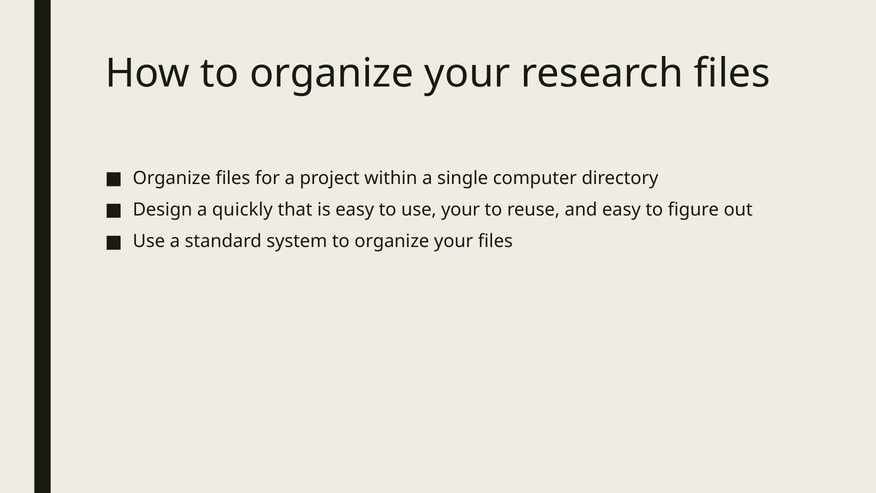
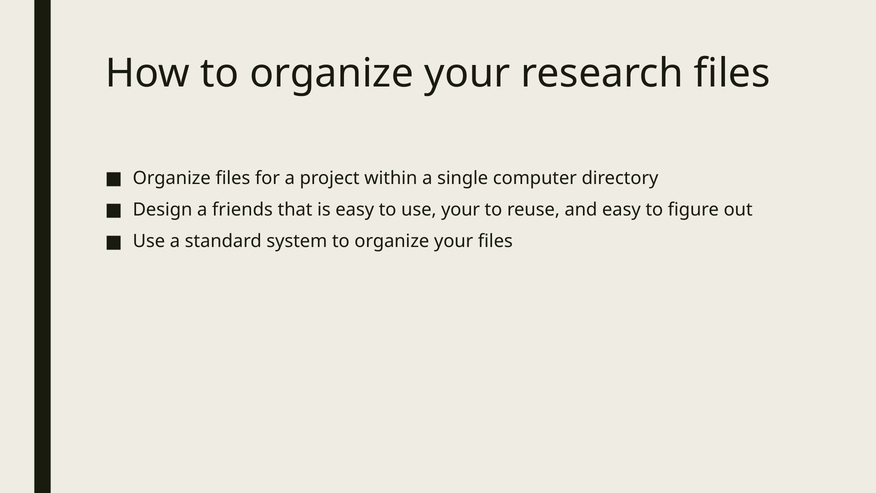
quickly: quickly -> friends (242, 210)
